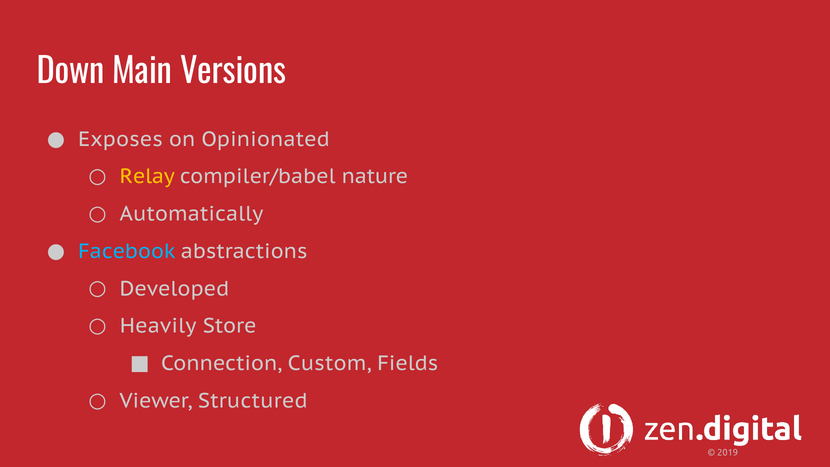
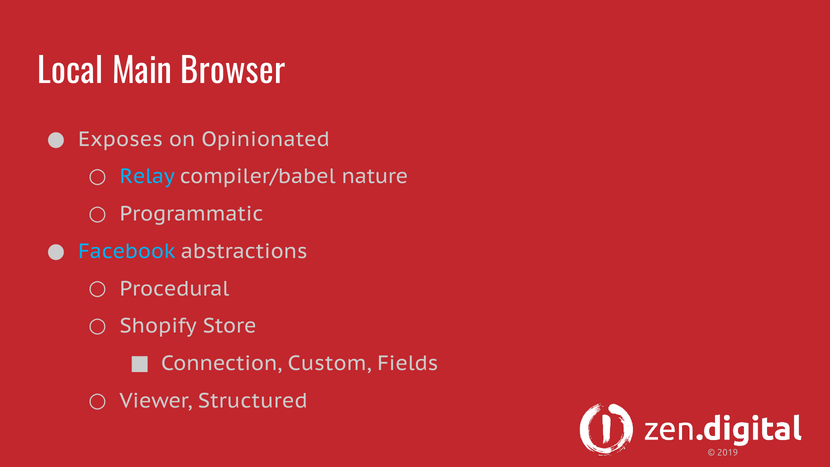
Down: Down -> Local (70, 72)
Versions: Versions -> Browser (233, 72)
Relay colour: yellow -> light blue (147, 177)
Automatically: Automatically -> Programmatic (191, 214)
Developed: Developed -> Procedural (174, 289)
Heavily: Heavily -> Shopify (158, 326)
